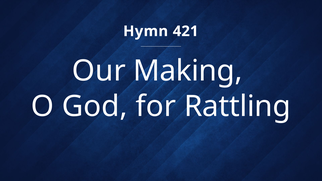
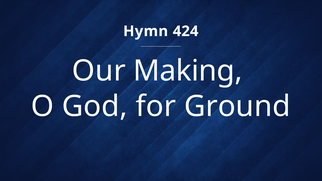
421: 421 -> 424 (186, 31)
Rattling: Rattling -> Ground (237, 106)
